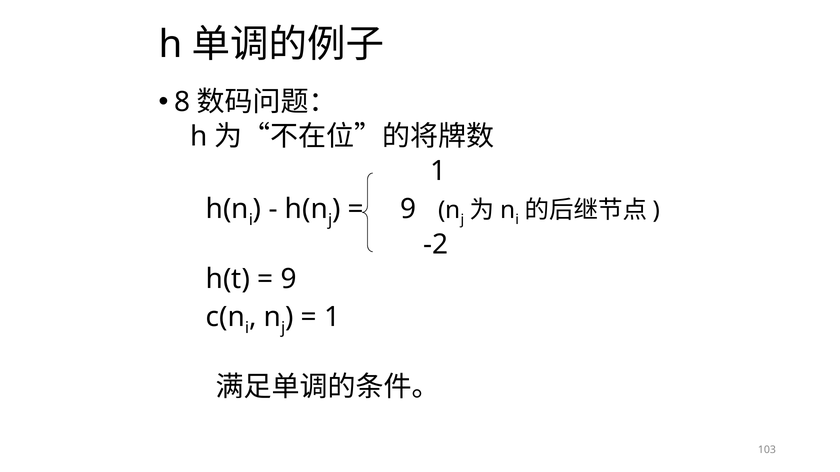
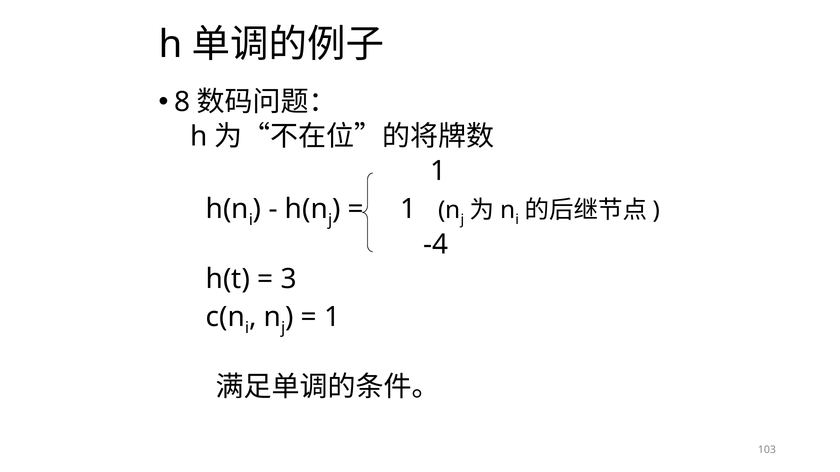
9: 9 -> 1 (408, 209)
-2: -2 -> -4 (436, 245)
9: 9 -> 3 (289, 279)
